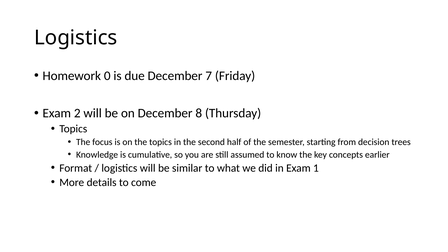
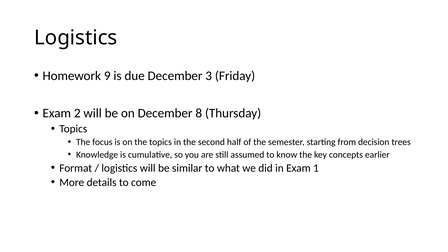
0: 0 -> 9 (107, 76)
7: 7 -> 3 (209, 76)
